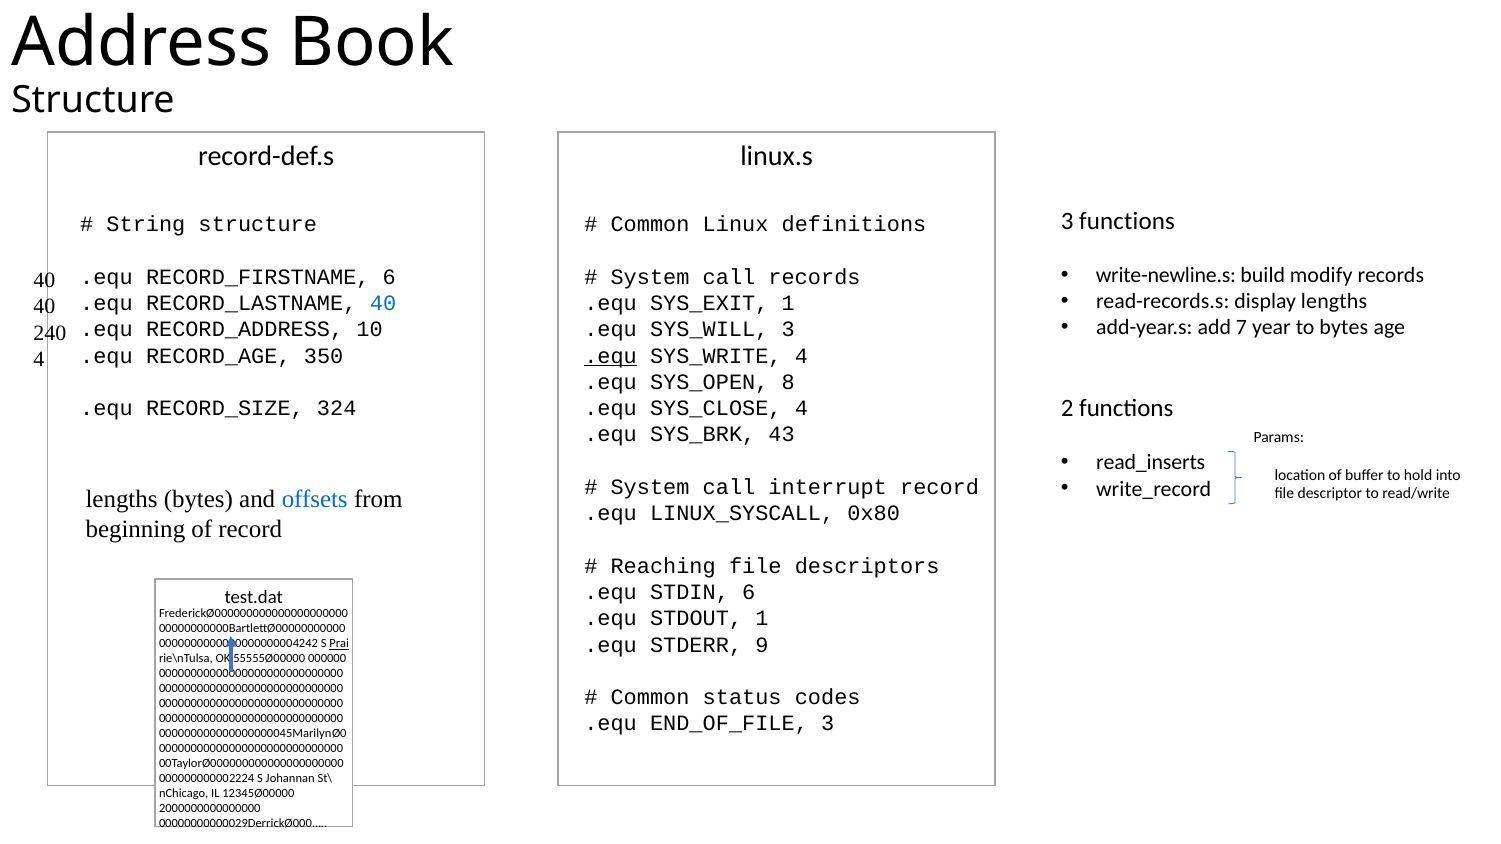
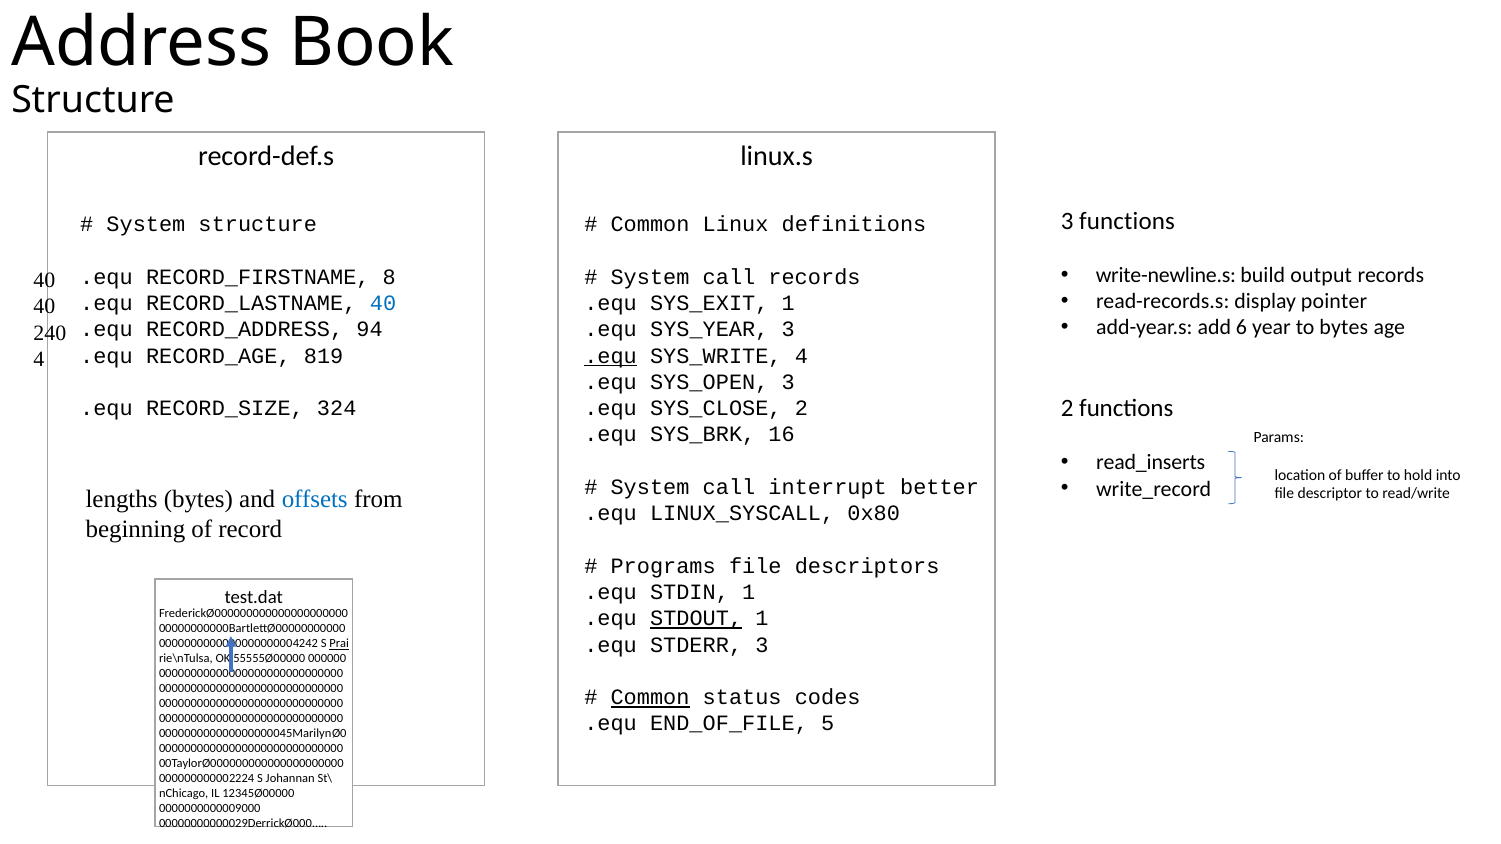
String: String -> System (146, 225)
modify: modify -> output (1321, 275)
RECORD_FIRSTNAME 6: 6 -> 8 (389, 277)
display lengths: lengths -> pointer (1334, 301)
7: 7 -> 6 (1242, 328)
10: 10 -> 94 (370, 330)
SYS_WILL: SYS_WILL -> SYS_YEAR (709, 330)
350: 350 -> 819 (324, 356)
SYS_OPEN 8: 8 -> 3 (788, 382)
SYS_CLOSE 4: 4 -> 2 (801, 409)
43: 43 -> 16 (782, 435)
interrupt record: record -> better (940, 487)
Reaching: Reaching -> Programs (663, 566)
STDIN 6: 6 -> 1 (749, 593)
STDOUT underline: none -> present (696, 619)
STDERR 9: 9 -> 3 (762, 645)
Common underline: none -> present (650, 698)
END_OF_FILE 3: 3 -> 5 (828, 724)
2000000000000000: 2000000000000000 -> 0000000000009000 (210, 809)
